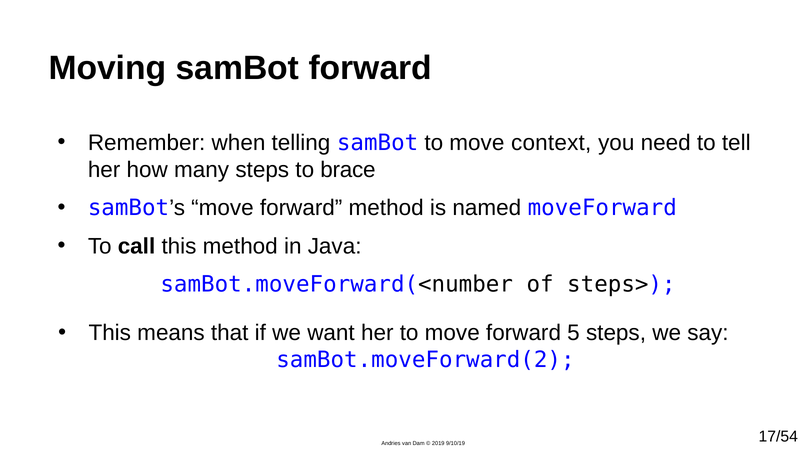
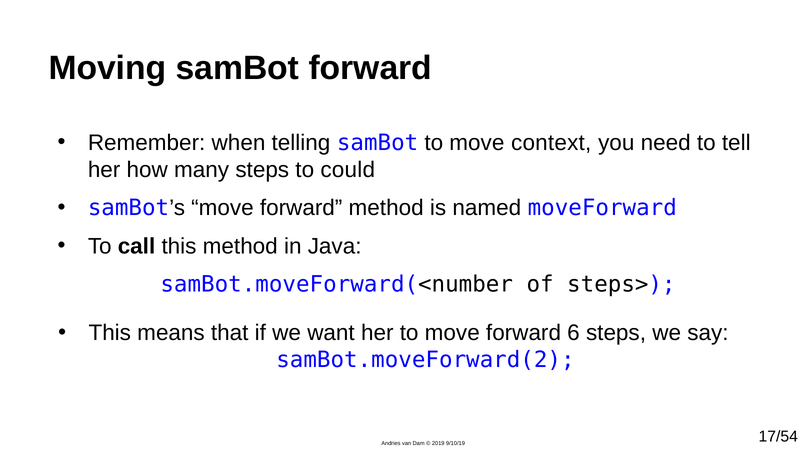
brace: brace -> could (348, 170)
5: 5 -> 6 (573, 333)
